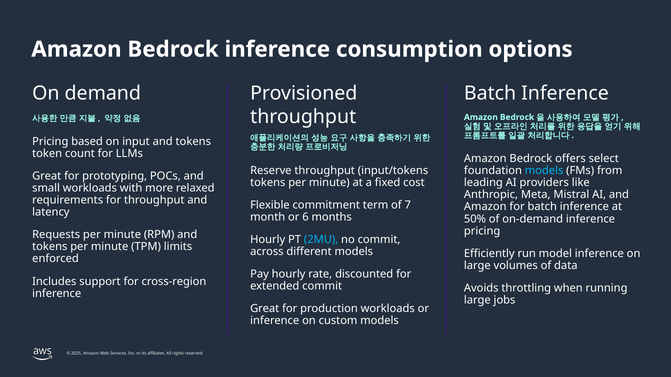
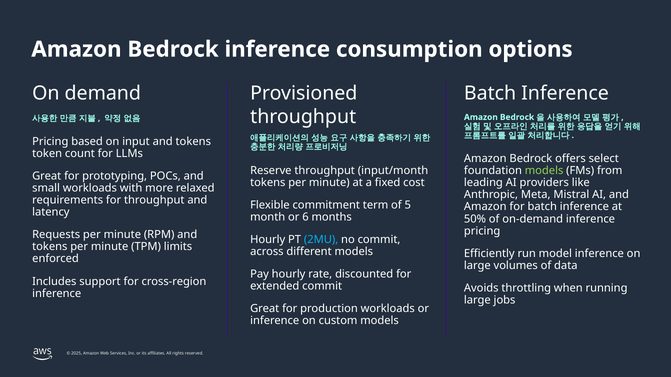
input/tokens: input/tokens -> input/month (393, 171)
models colour: light blue -> light green (544, 171)
7: 7 -> 5 (408, 205)
